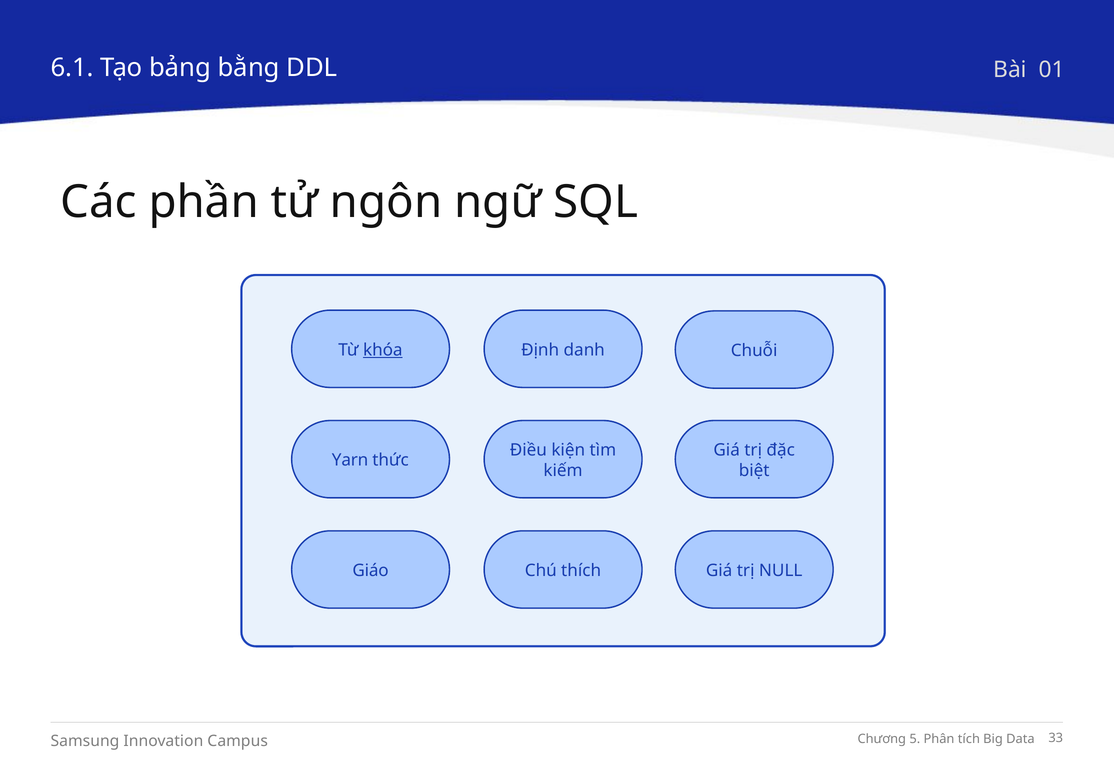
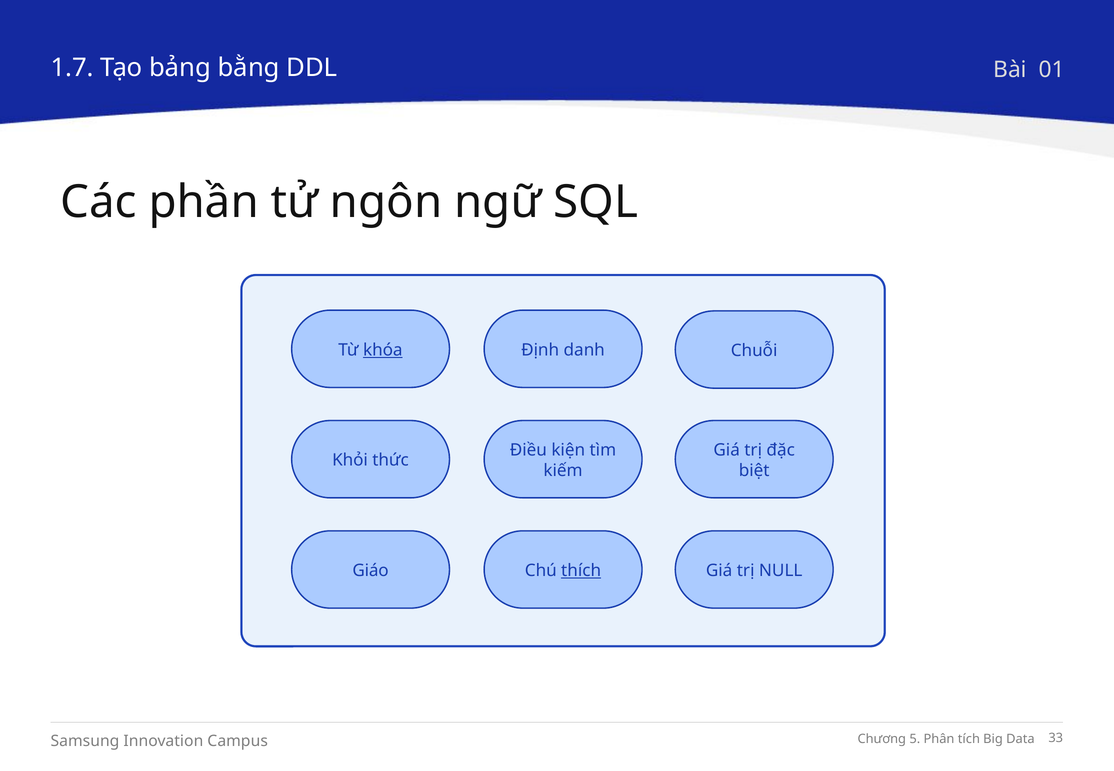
6.1: 6.1 -> 1.7 (72, 68)
Yarn: Yarn -> Khỏi (350, 460)
thích underline: none -> present (581, 571)
